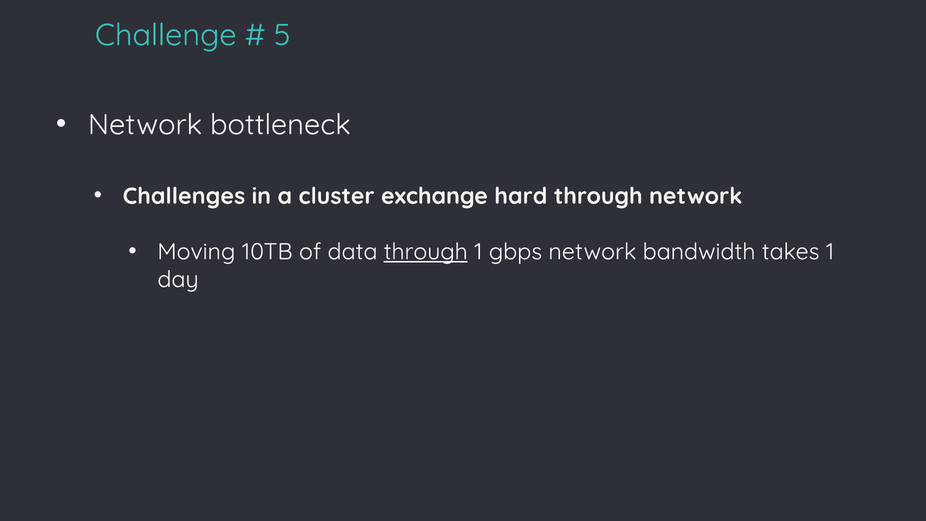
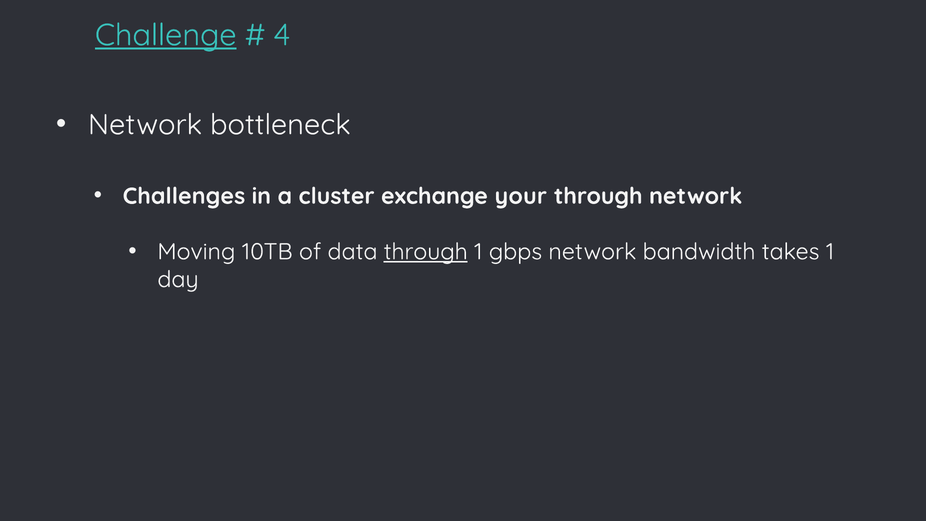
Challenge underline: none -> present (166, 35)
5: 5 -> 4 (282, 35)
hard: hard -> your (521, 196)
